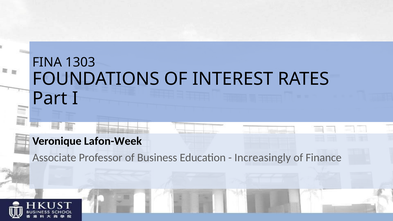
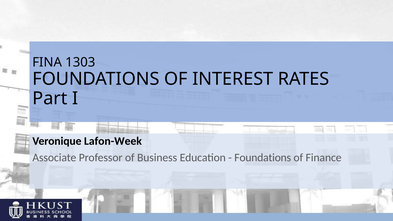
Increasingly: Increasingly -> Foundations (263, 158)
